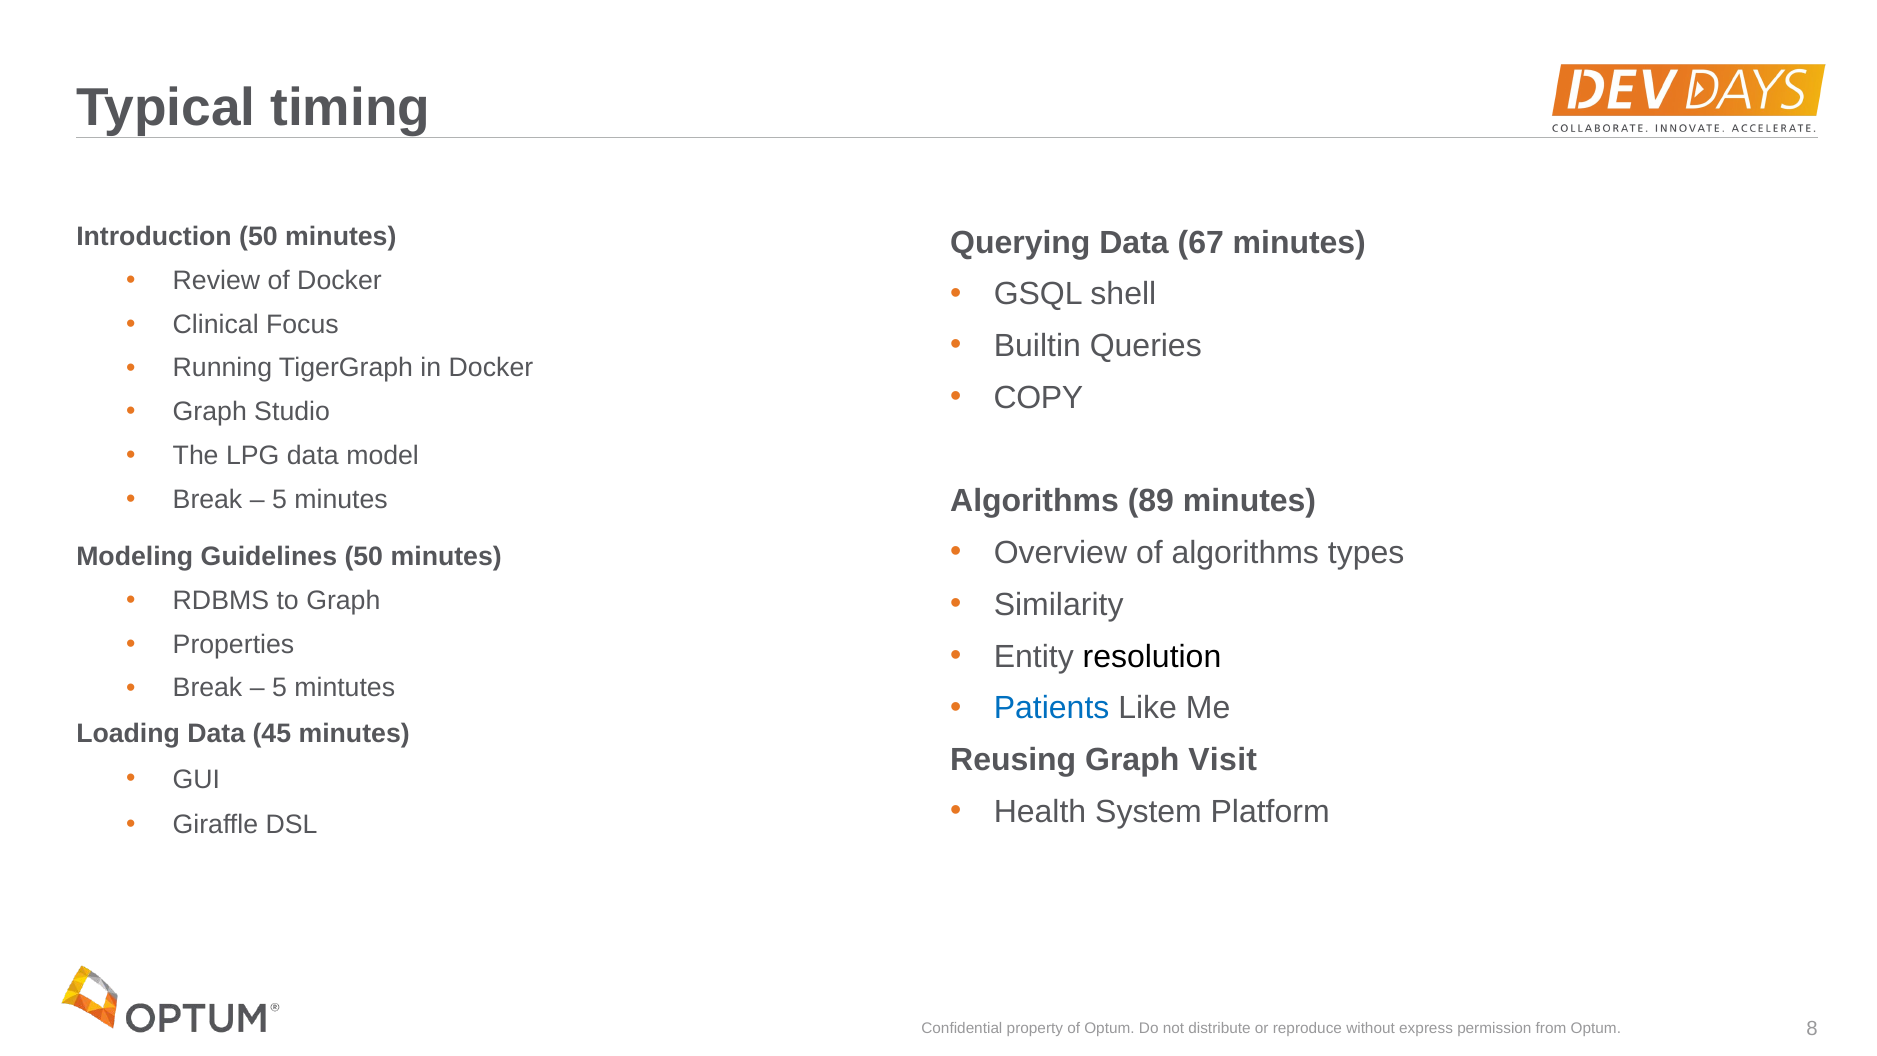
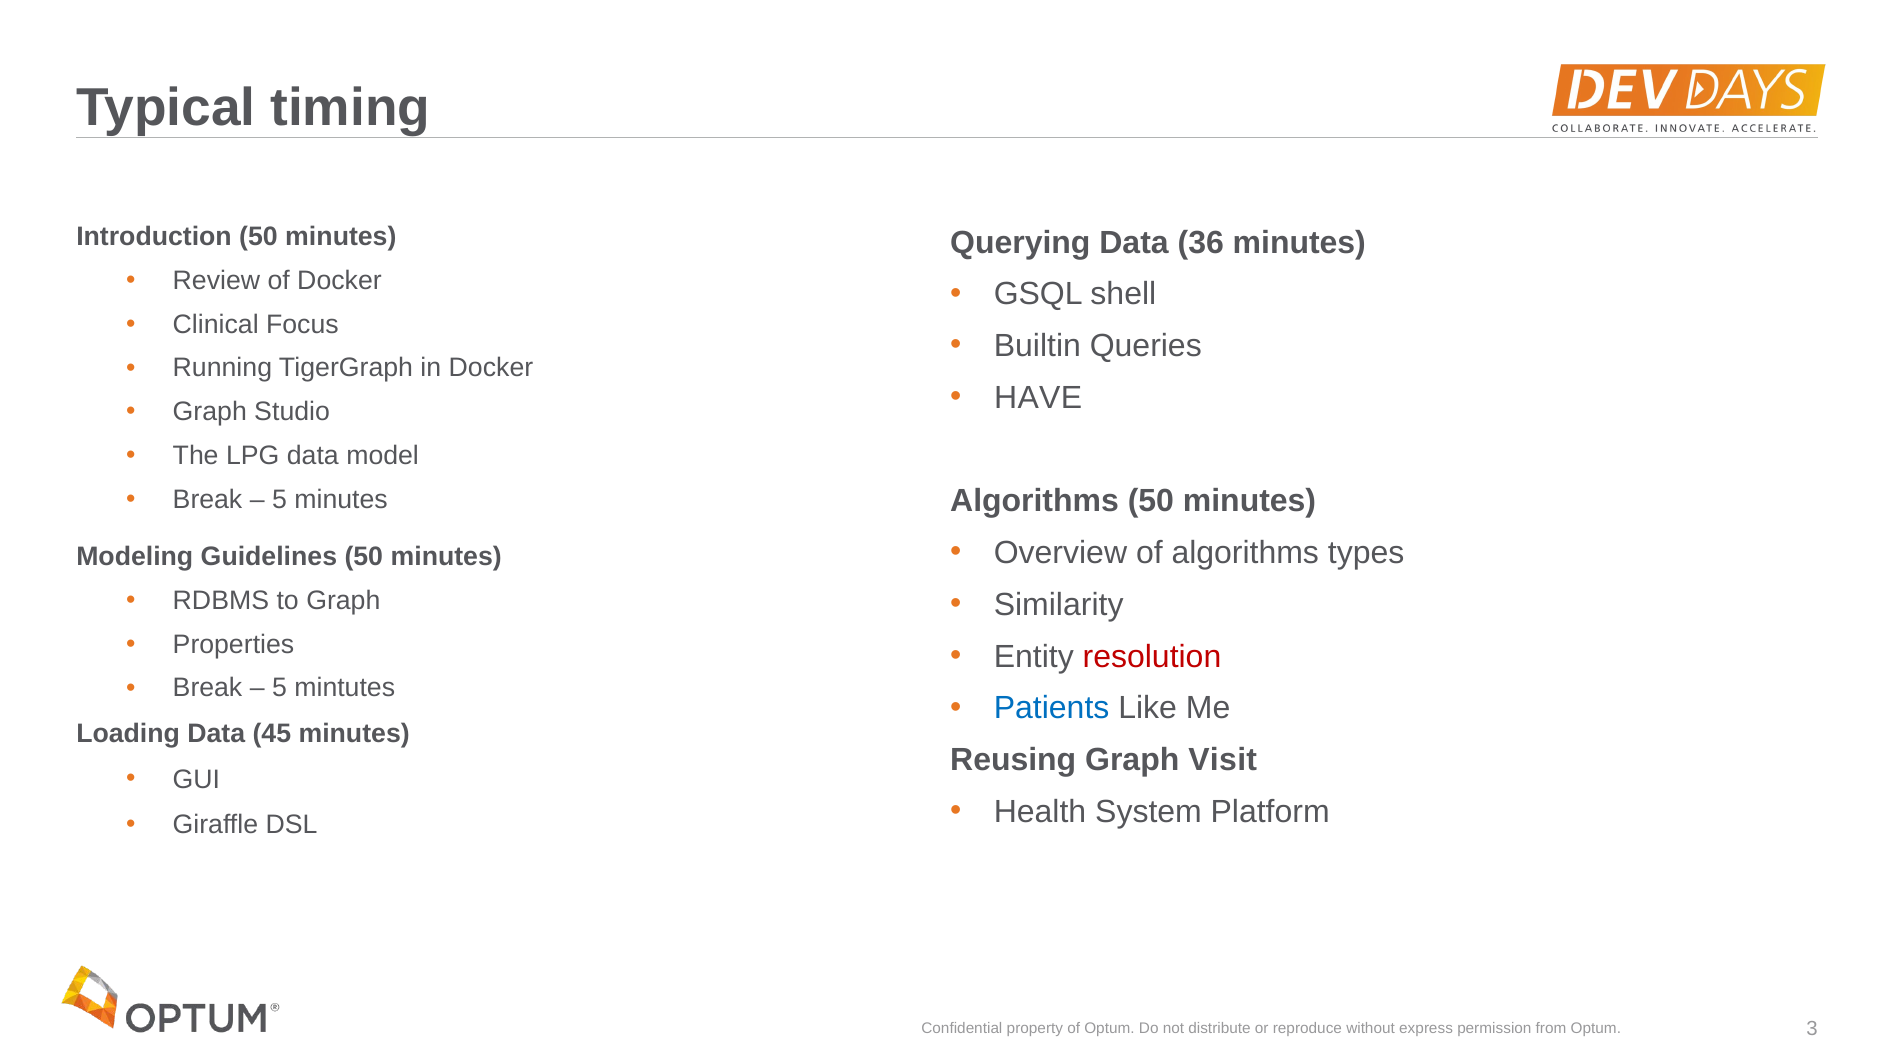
67: 67 -> 36 (1201, 243)
COPY: COPY -> HAVE (1038, 398)
Algorithms 89: 89 -> 50 (1151, 501)
resolution colour: black -> red (1152, 656)
8: 8 -> 3 (1812, 1028)
